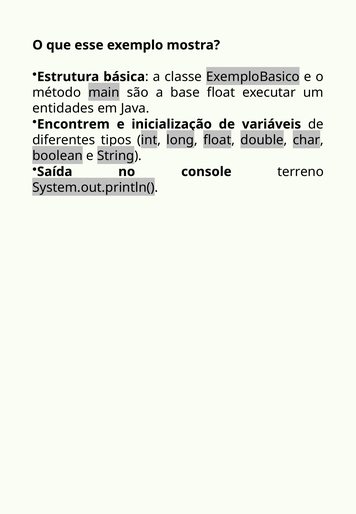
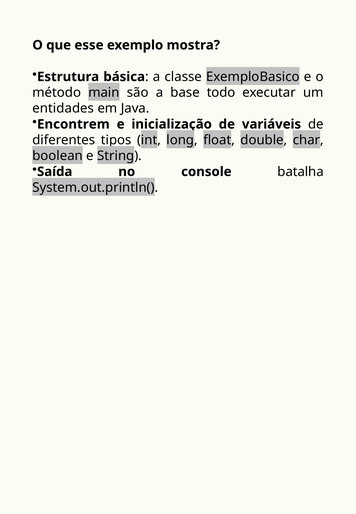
base float: float -> todo (221, 93)
terreno: terreno -> batalha (301, 172)
